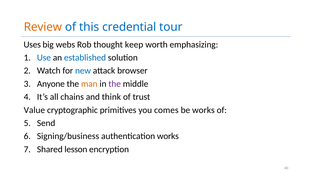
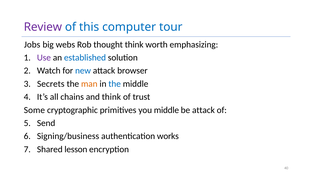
Review colour: orange -> purple (43, 27)
credential: credential -> computer (129, 27)
Uses: Uses -> Jobs (32, 44)
thought keep: keep -> think (134, 44)
Use colour: blue -> purple (44, 57)
Anyone: Anyone -> Secrets (51, 84)
the colour: purple -> blue (115, 84)
Value: Value -> Some (34, 110)
you comes: comes -> middle (166, 110)
be works: works -> attack (203, 110)
